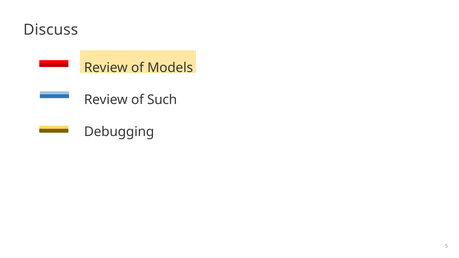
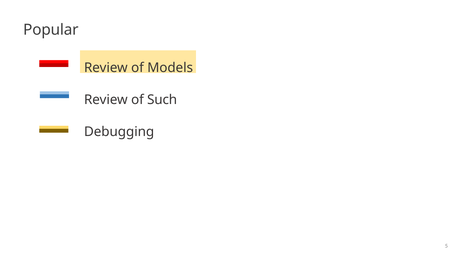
Discuss: Discuss -> Popular (51, 30)
